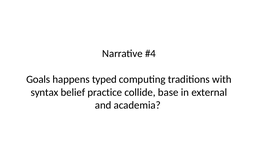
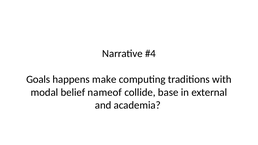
typed: typed -> make (104, 79)
syntax: syntax -> modal (44, 92)
practice: practice -> nameof (105, 92)
